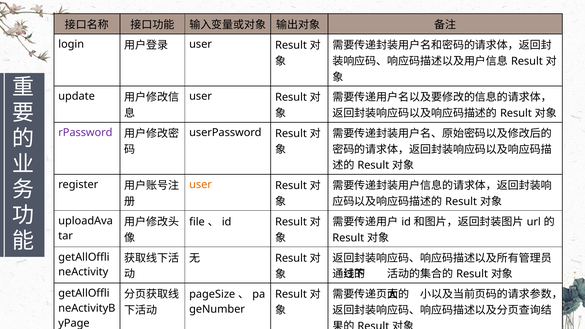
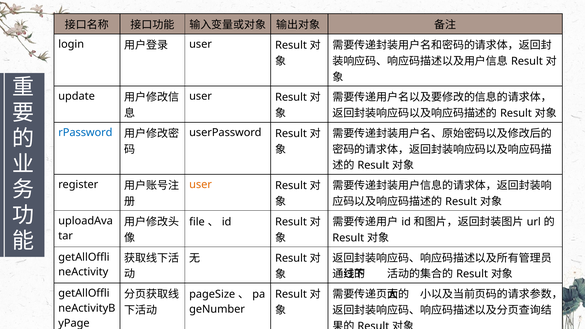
rPassword colour: purple -> blue (85, 133)
